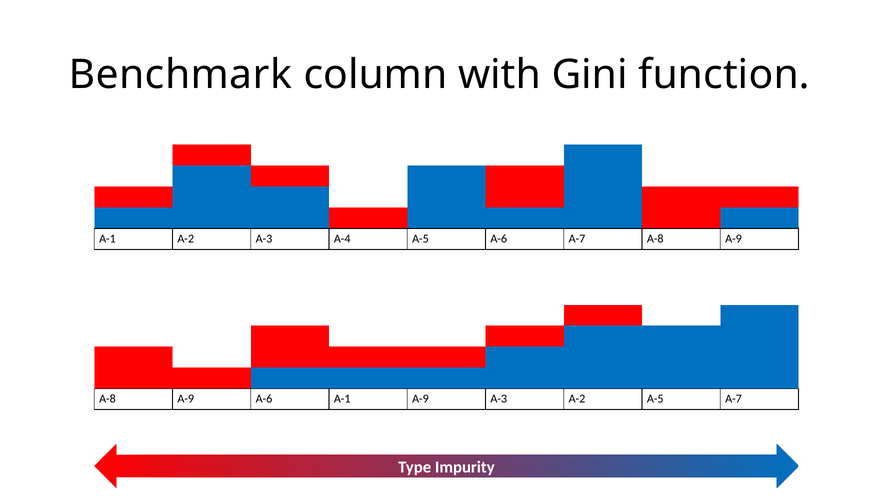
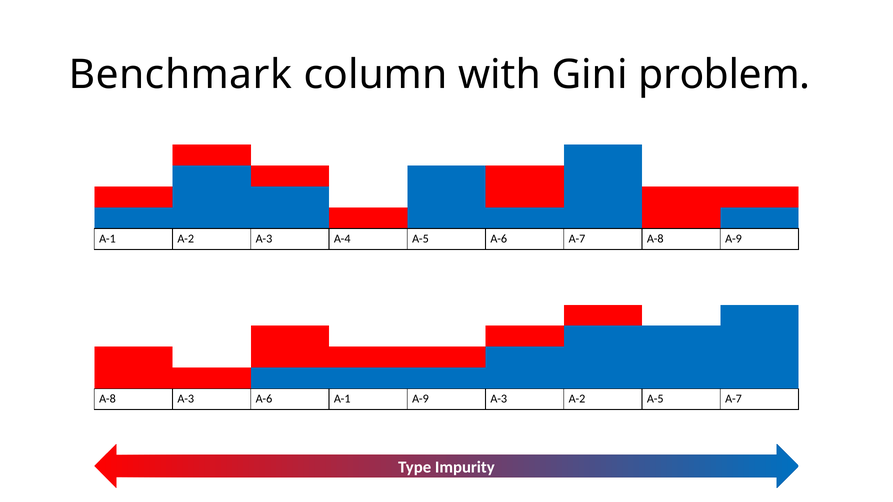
function: function -> problem (724, 75)
A-9: A-9 -> A-3 (186, 399)
